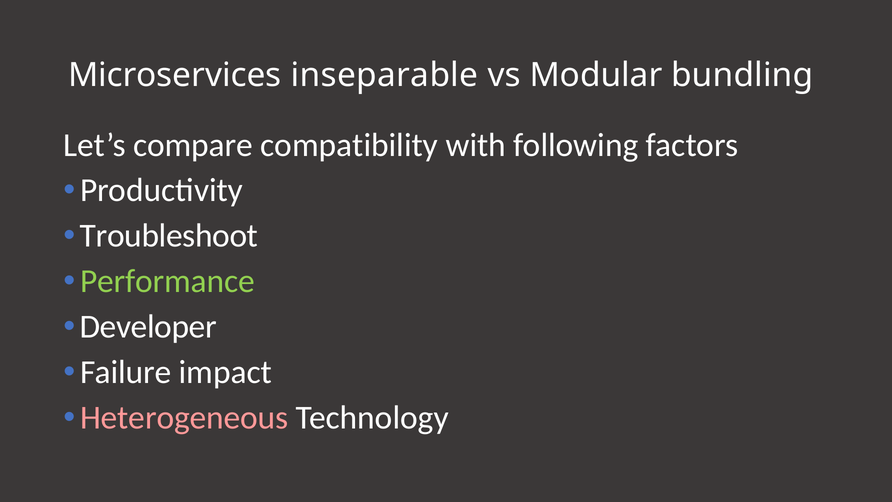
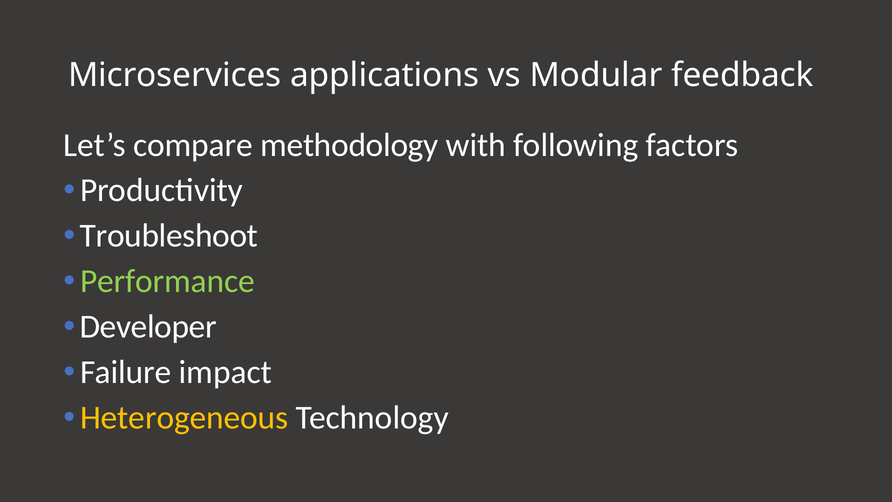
inseparable: inseparable -> applications (385, 75)
bundling: bundling -> feedback (742, 75)
compatibility: compatibility -> methodology (349, 145)
Heterogeneous colour: pink -> yellow (184, 417)
